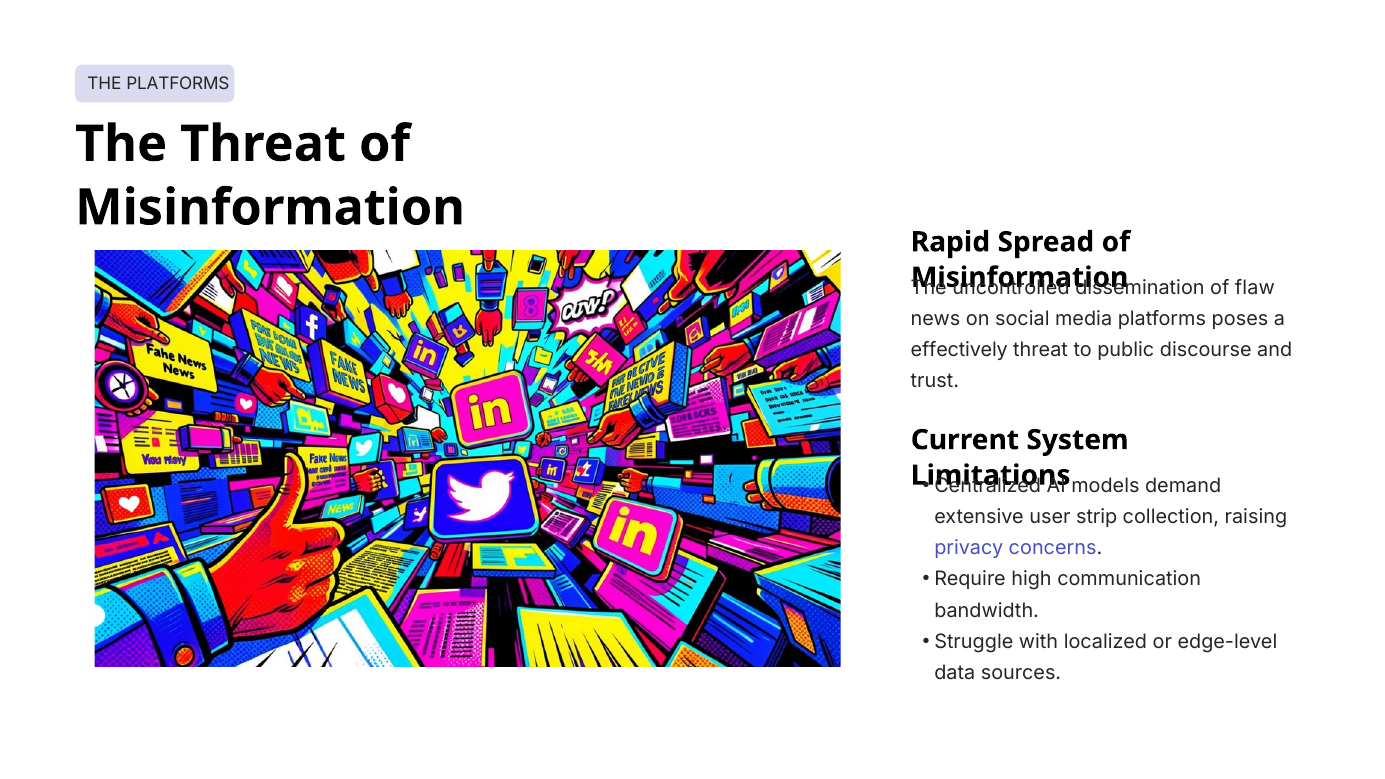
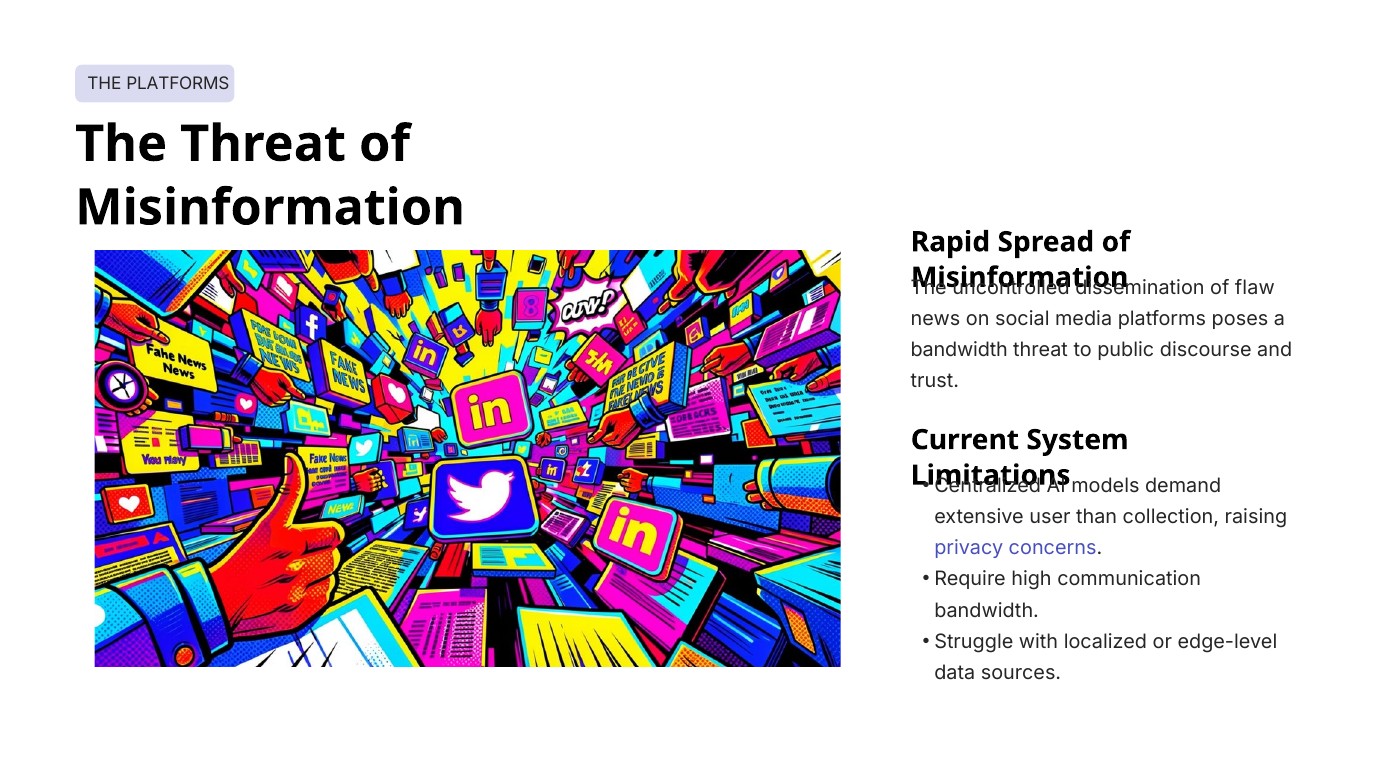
effectively: effectively -> bandwidth (959, 350)
strip: strip -> than (1097, 517)
